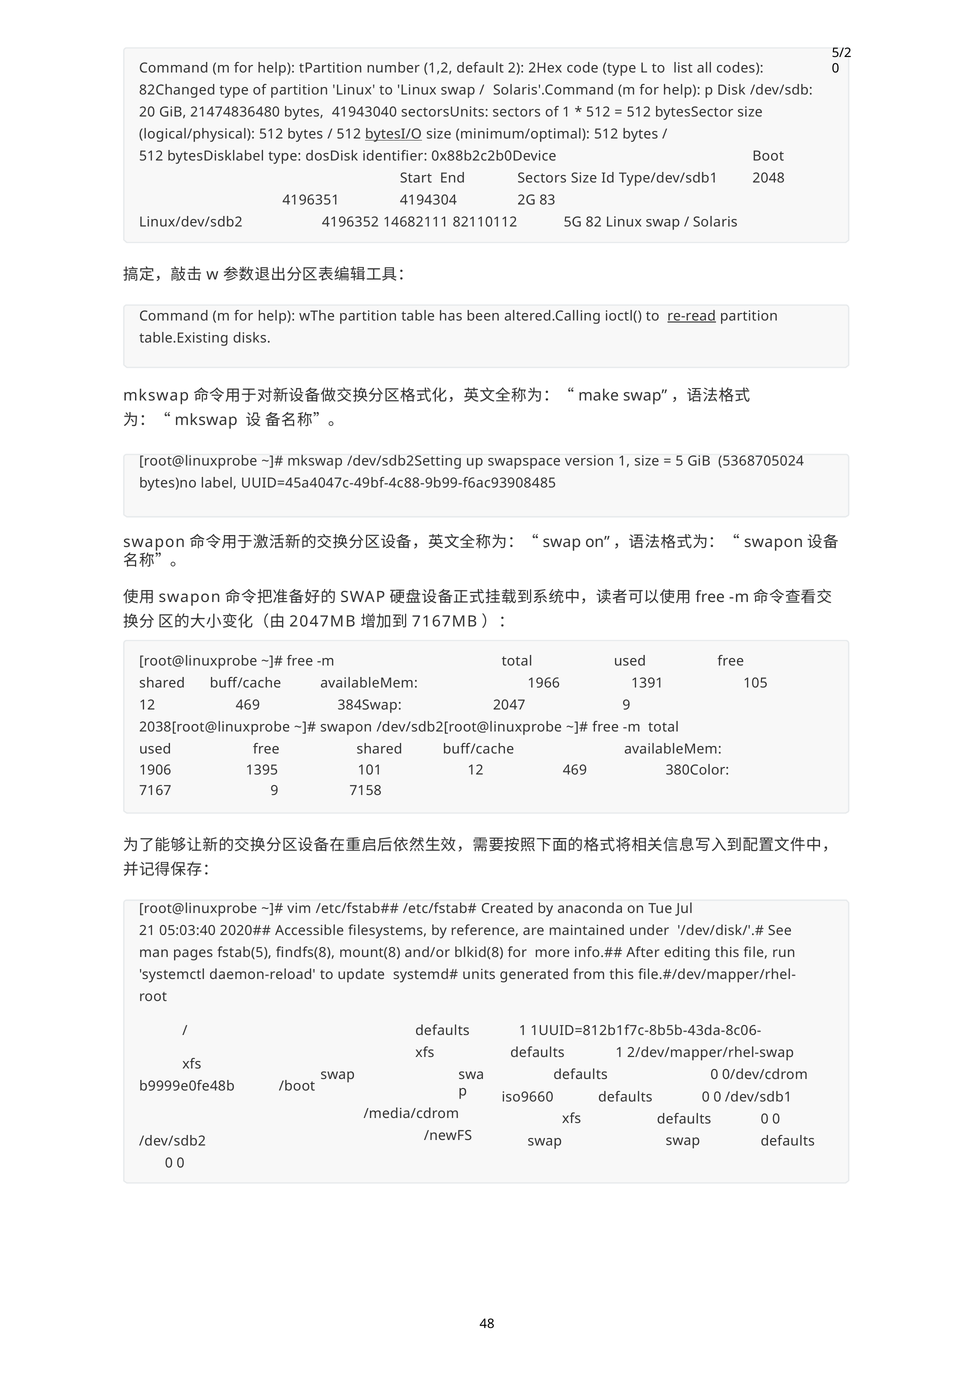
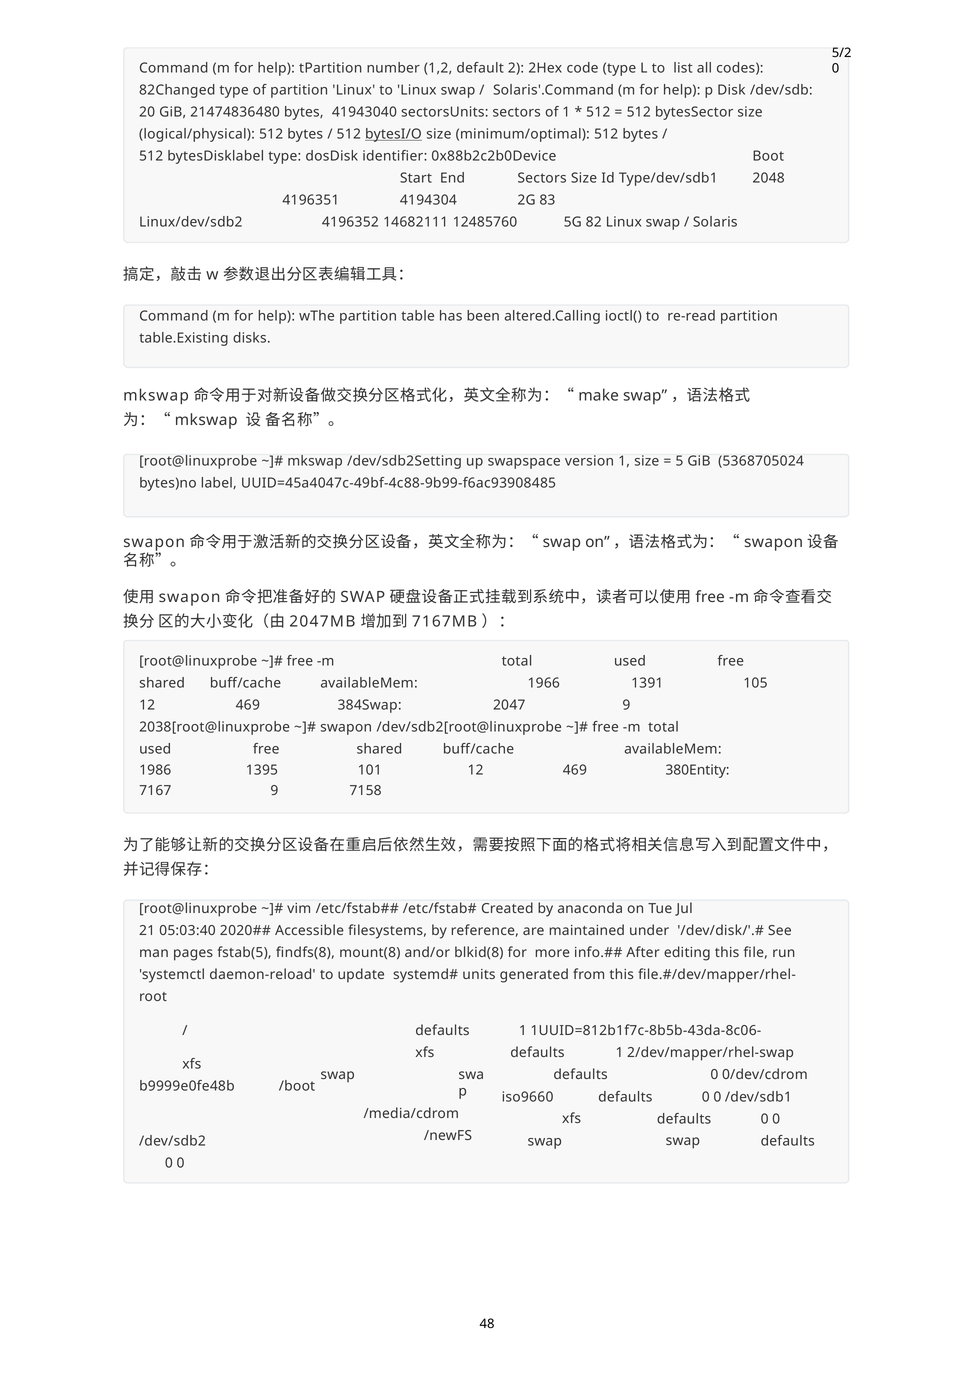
82110112: 82110112 -> 12485760 (485, 222)
re-read underline: present -> none (692, 316)
1906: 1906 -> 1986 (155, 770)
380Color: 380Color -> 380Entity (697, 770)
